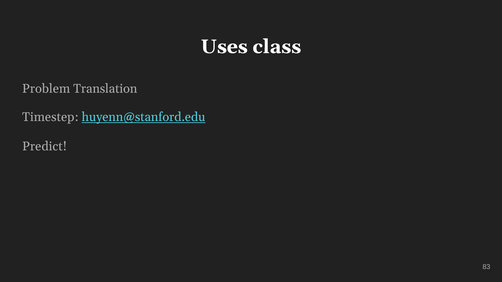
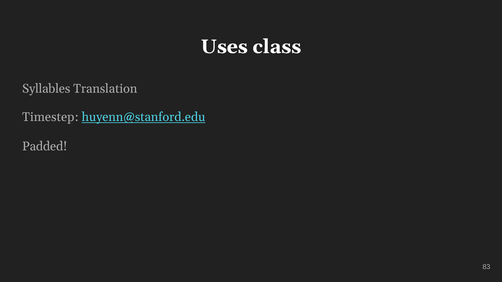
Problem: Problem -> Syllables (46, 89)
Predict: Predict -> Padded (45, 147)
